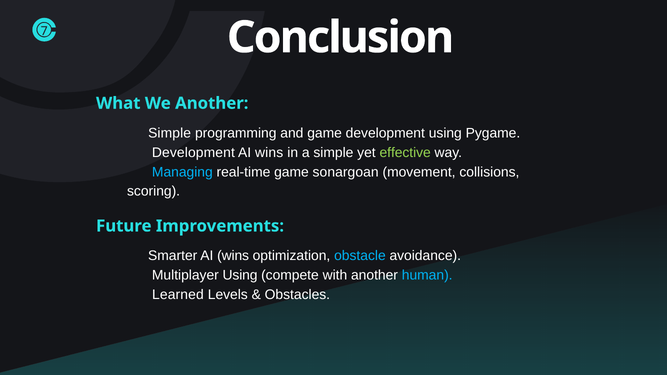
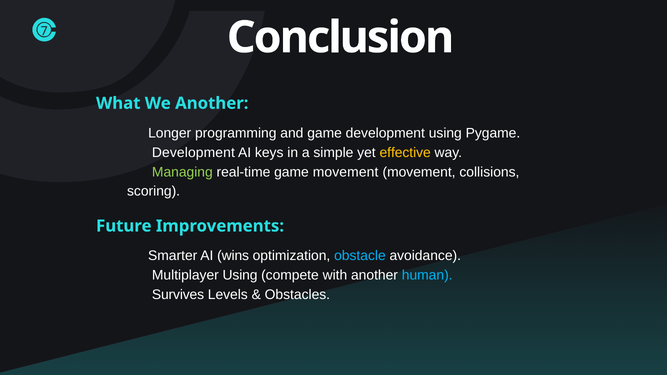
Simple: Simple -> Longer (170, 133)
wins: wins -> keys (269, 153)
effective colour: light green -> yellow (405, 153)
Managing colour: light blue -> light green (182, 172)
game sonargoan: sonargoan -> movement (346, 172)
Learned: Learned -> Survives (178, 295)
